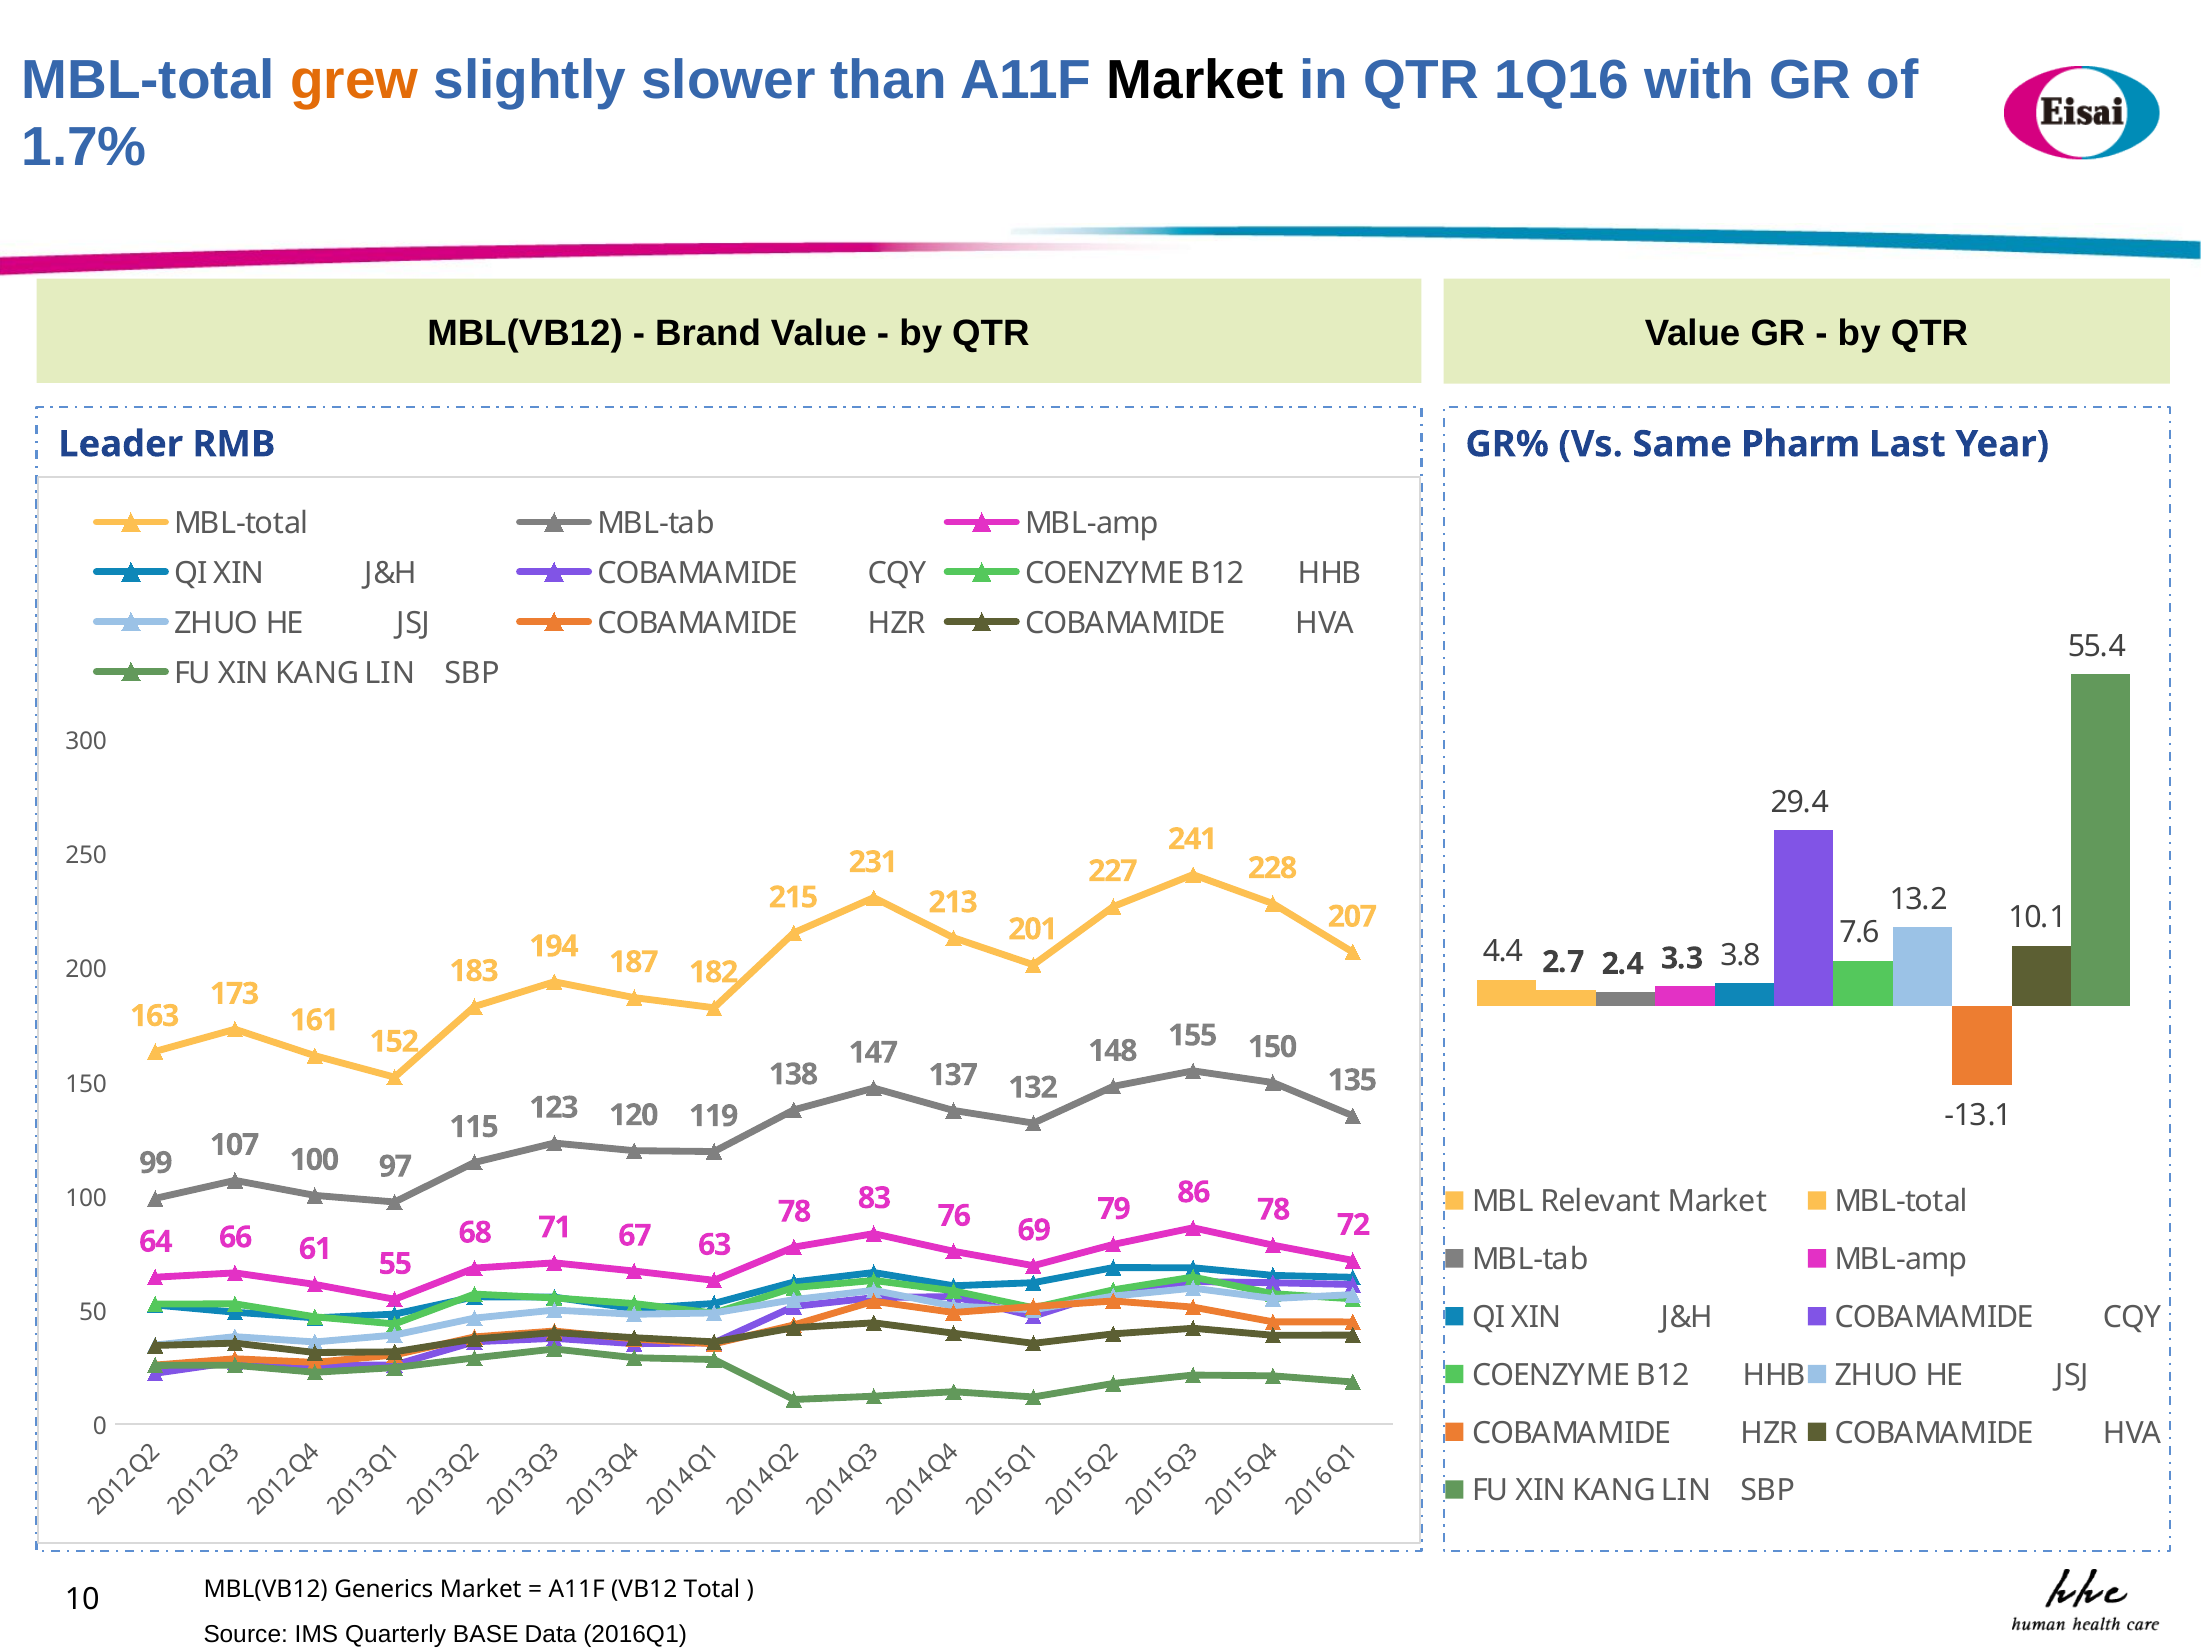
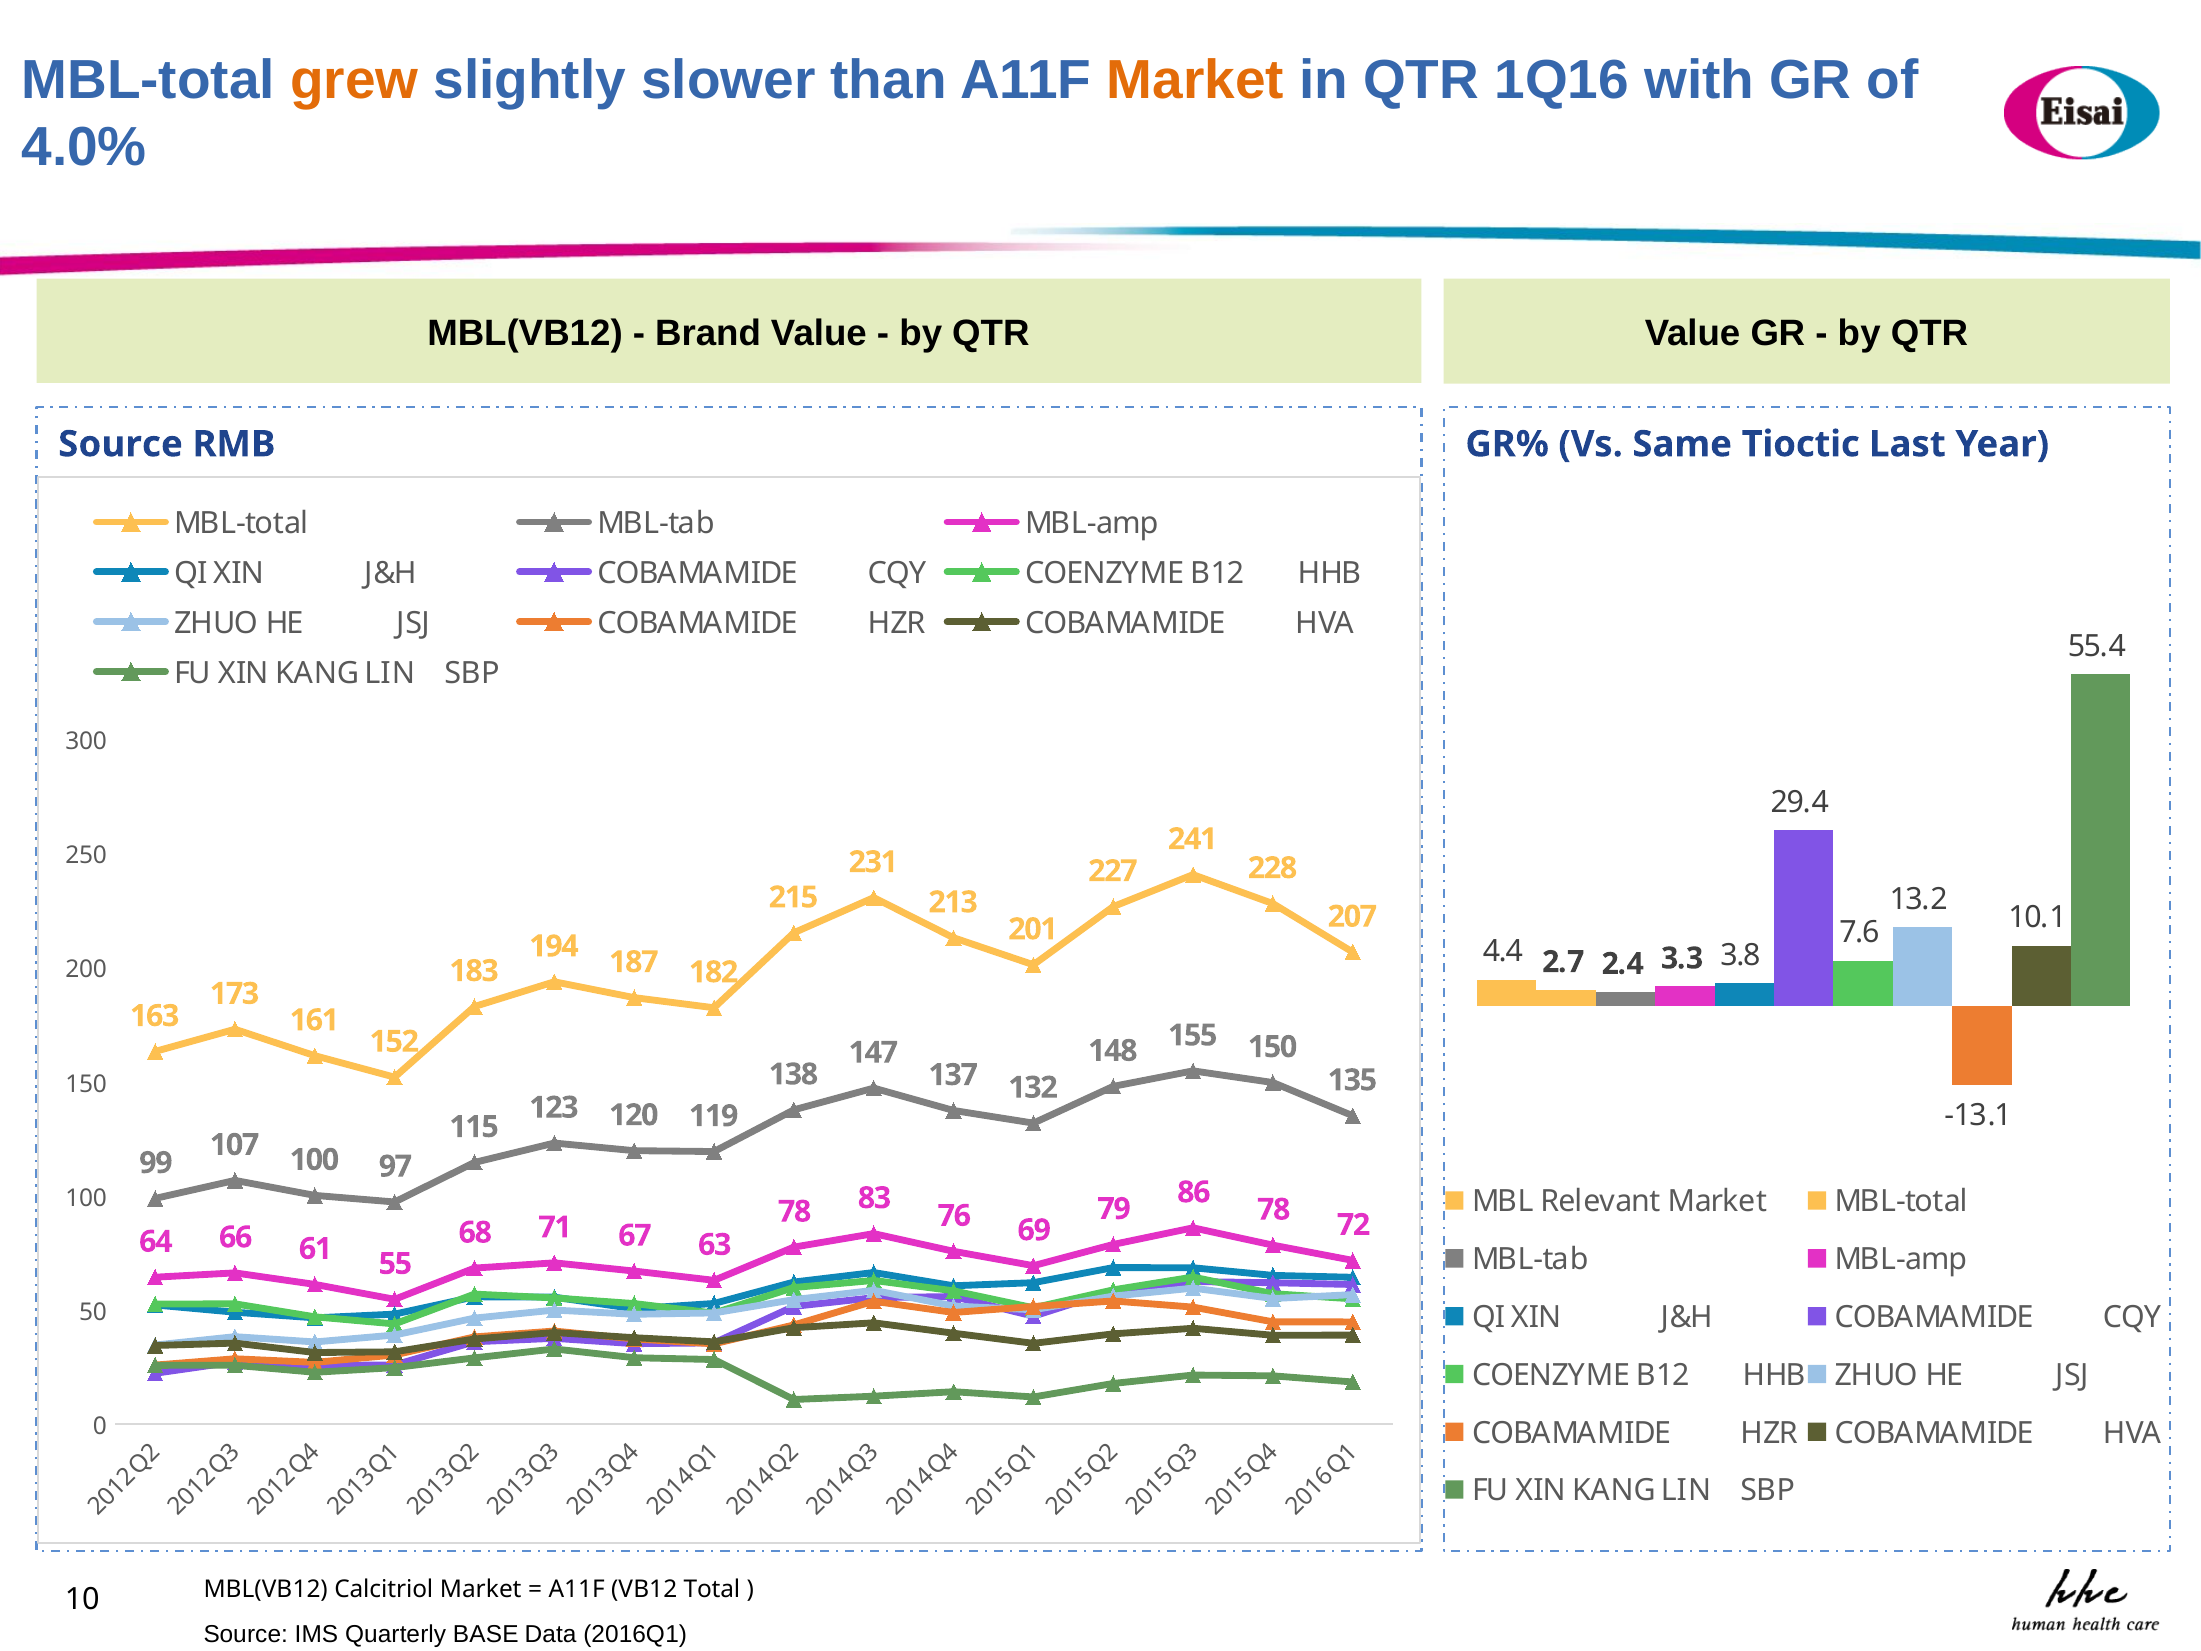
Market colour: black -> orange (1195, 81)
1.7%: 1.7% -> 4.0% (84, 147)
Leader: Leader -> Source (120, 444)
Pharm: Pharm -> Tioctic (1801, 444)
Generics: Generics -> Calcitriol (384, 1589)
